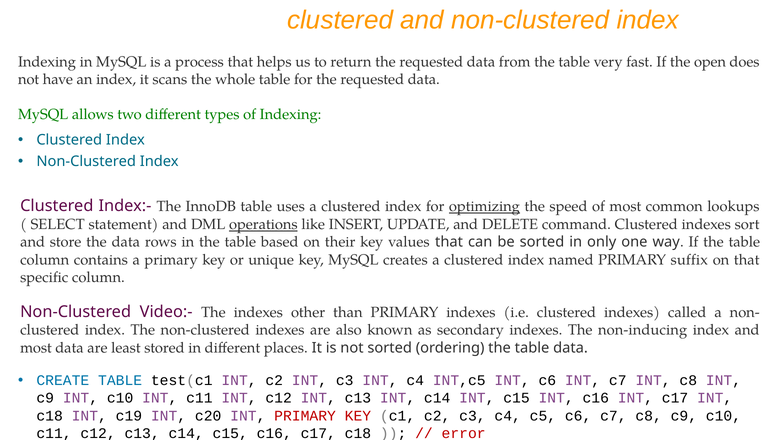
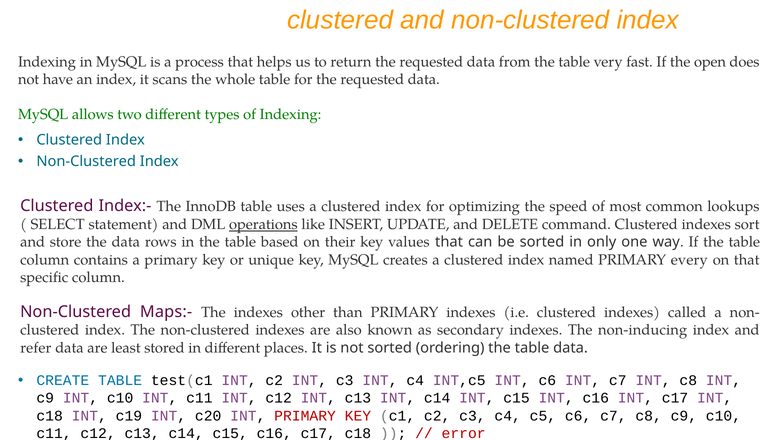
optimizing underline: present -> none (484, 207)
suffix: suffix -> every (689, 260)
Video:-: Video:- -> Maps:- (166, 312)
most: most -> refer (36, 348)
